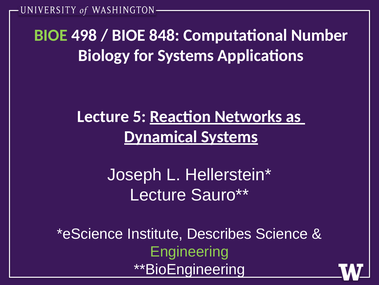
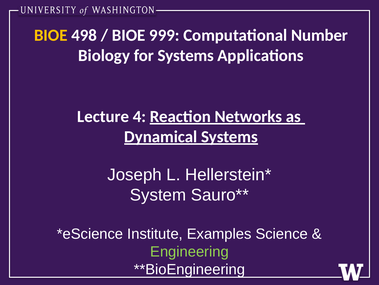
BIOE colour: light green -> yellow (51, 35)
848: 848 -> 999 (164, 35)
5: 5 -> 4 (139, 116)
Lecture: Lecture -> System (158, 194)
Describes: Describes -> Examples (219, 233)
